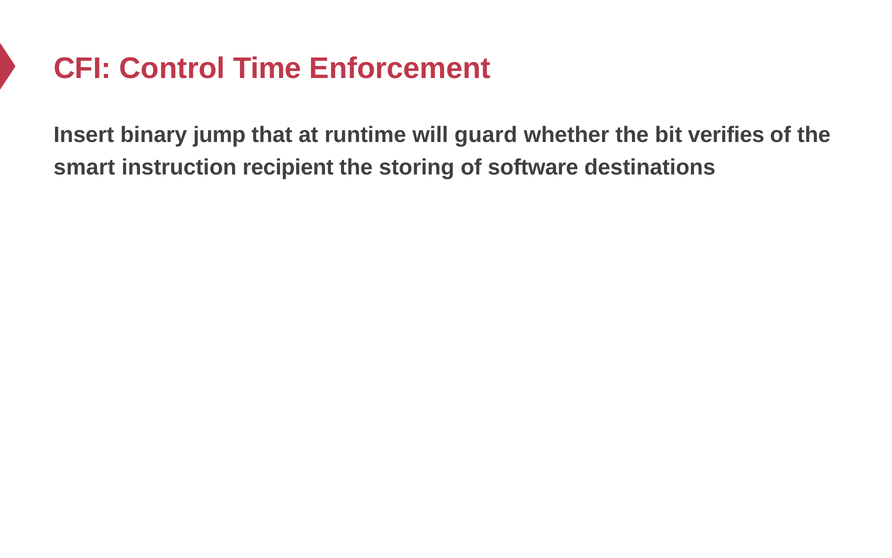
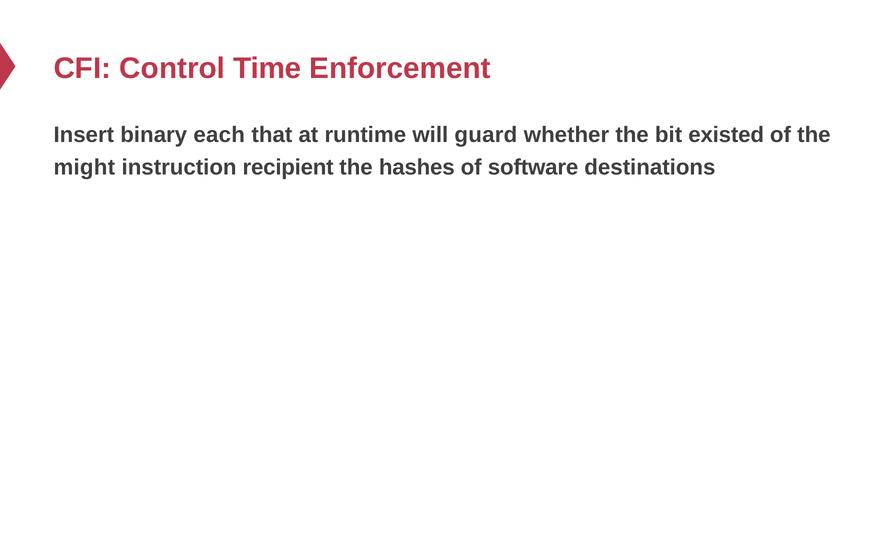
jump: jump -> each (219, 135)
verifies: verifies -> existed (726, 135)
smart: smart -> might (84, 167)
storing: storing -> hashes (417, 167)
